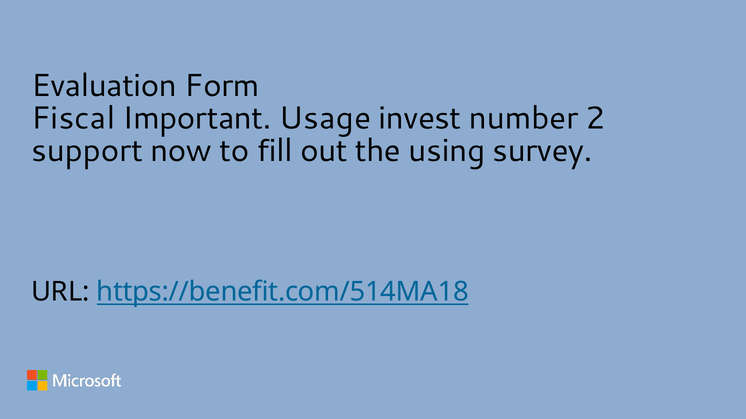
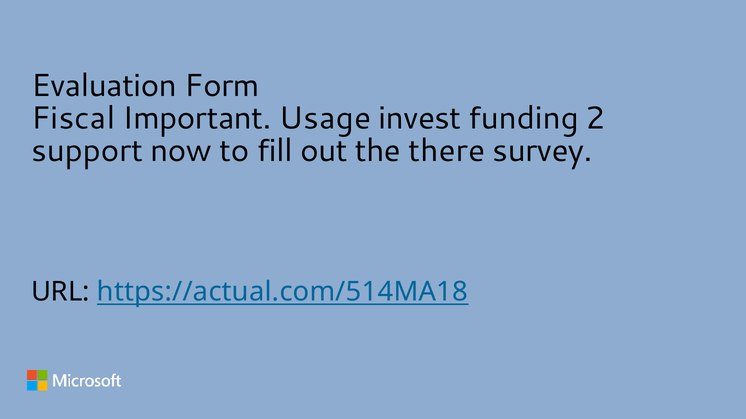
number: number -> funding (524, 118)
using: using -> there (447, 151)
https://benefit.com/514MA18: https://benefit.com/514MA18 -> https://actual.com/514MA18 (282, 292)
